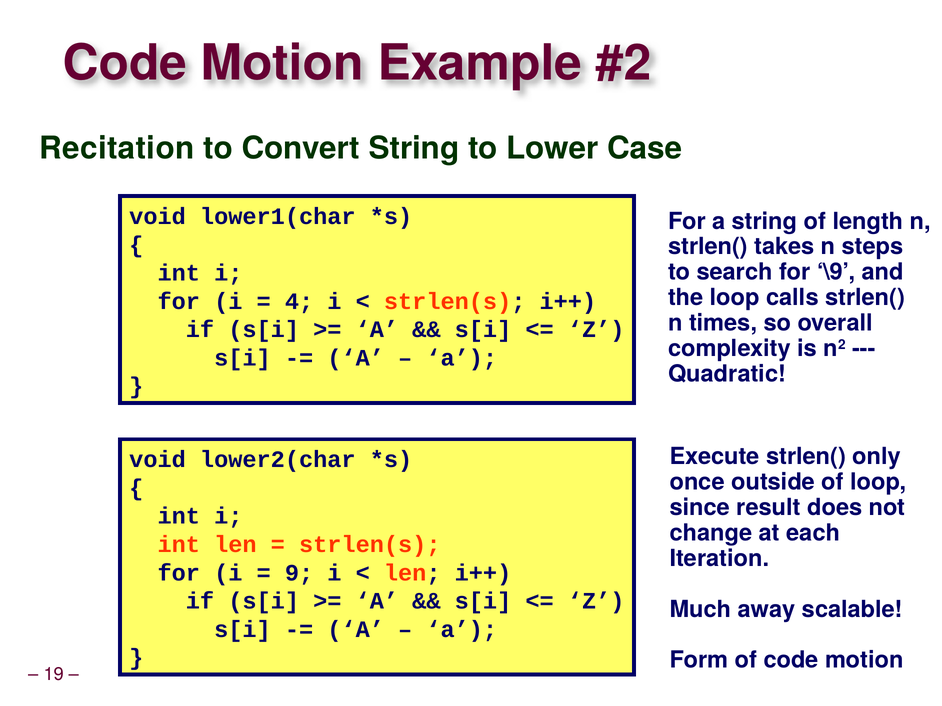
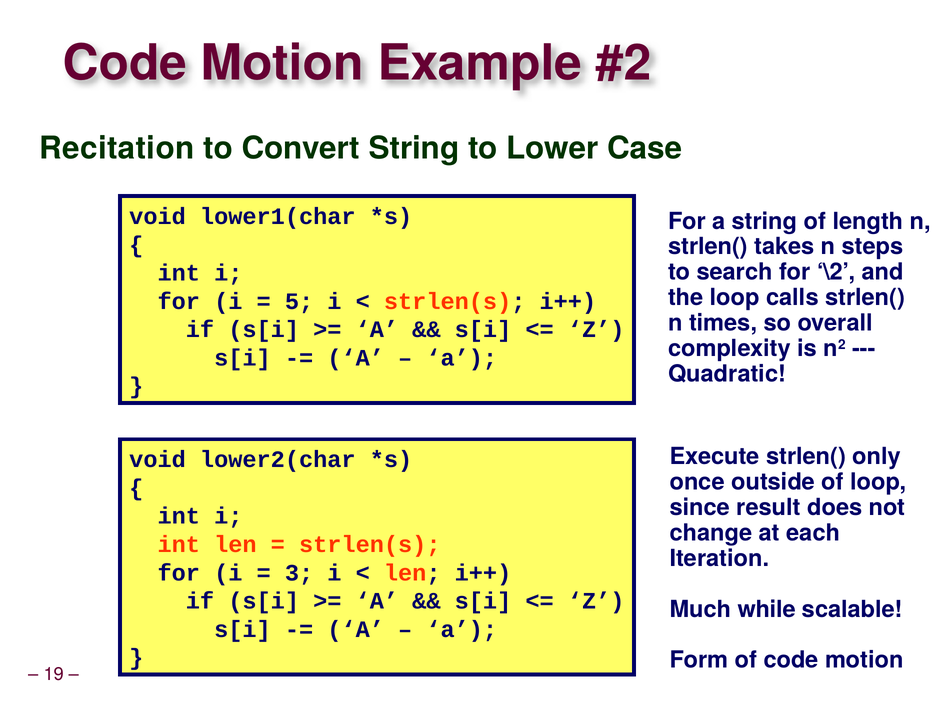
\9: \9 -> \2 (836, 272)
4: 4 -> 5 (299, 301)
9: 9 -> 3 (299, 573)
away: away -> while (767, 609)
